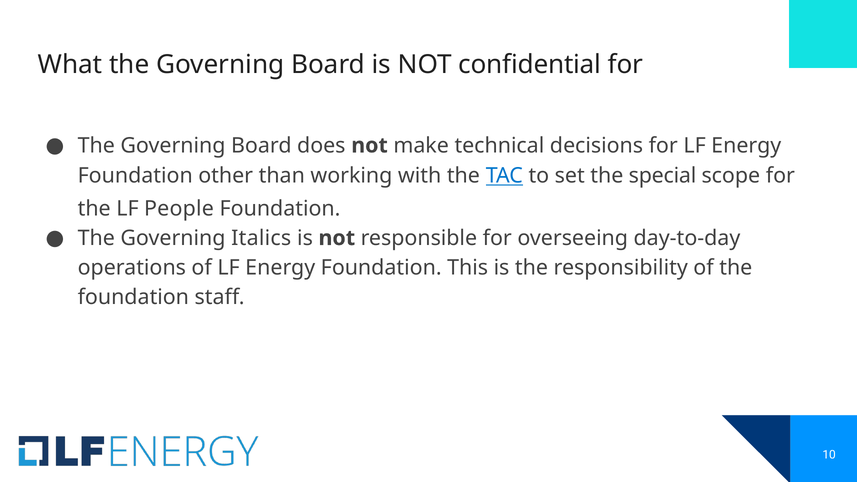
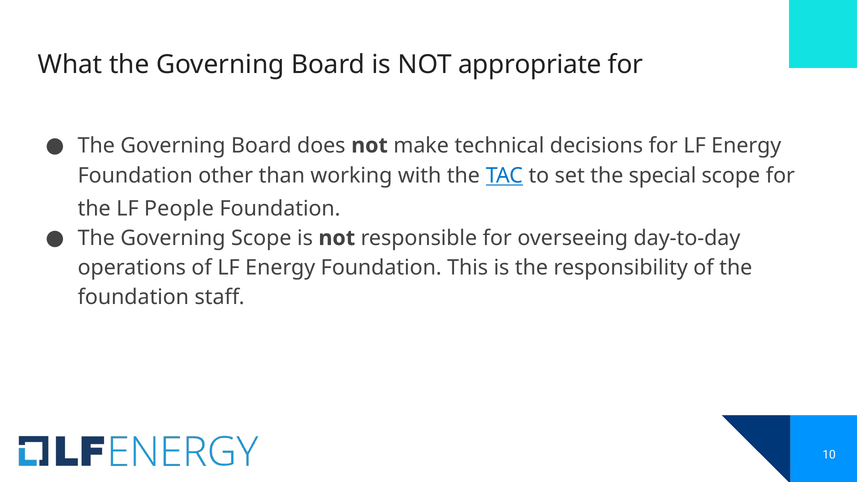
confidential: confidential -> appropriate (530, 65)
Governing Italics: Italics -> Scope (261, 238)
